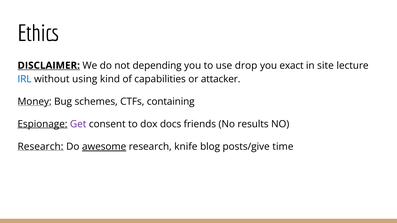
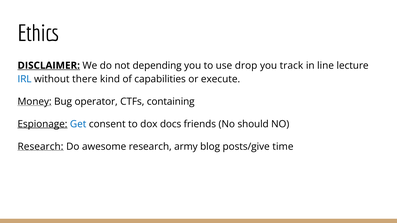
exact: exact -> track (291, 66)
site: site -> line (326, 66)
using: using -> there (85, 79)
attacker: attacker -> execute (221, 79)
schemes: schemes -> operator (96, 102)
Get colour: purple -> blue (78, 124)
results: results -> should (253, 124)
awesome underline: present -> none (104, 147)
knife: knife -> army (186, 147)
